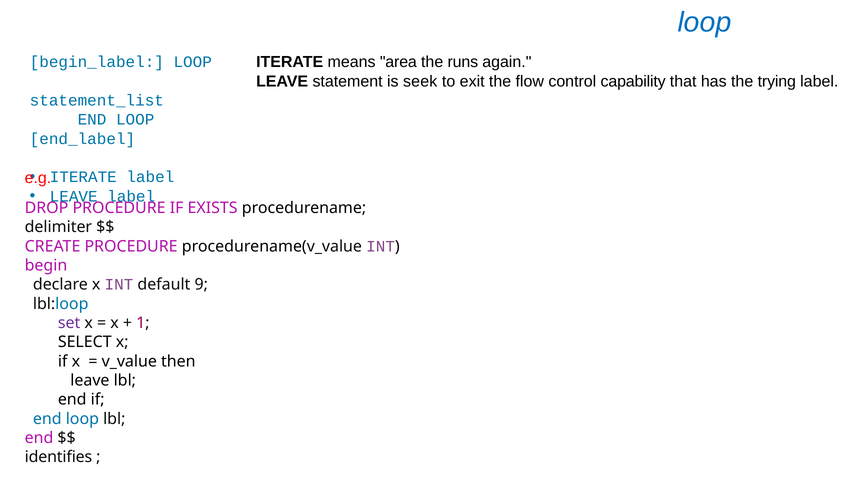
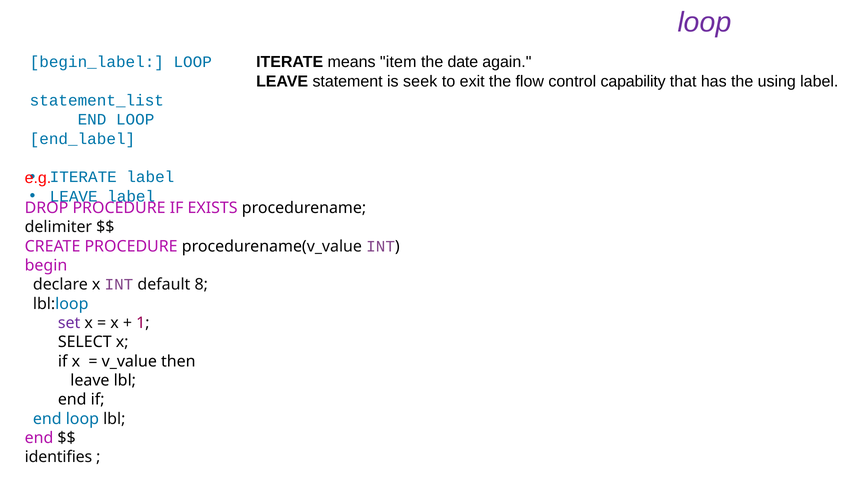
loop colour: blue -> purple (704, 22)
area: area -> item (398, 62)
runs: runs -> date (463, 62)
trying: trying -> using (777, 81)
9: 9 -> 8 (201, 285)
